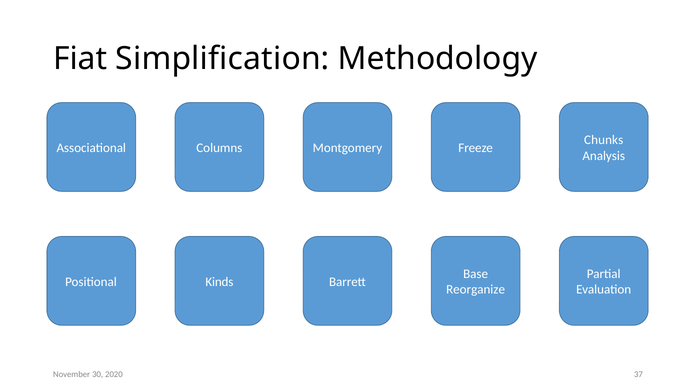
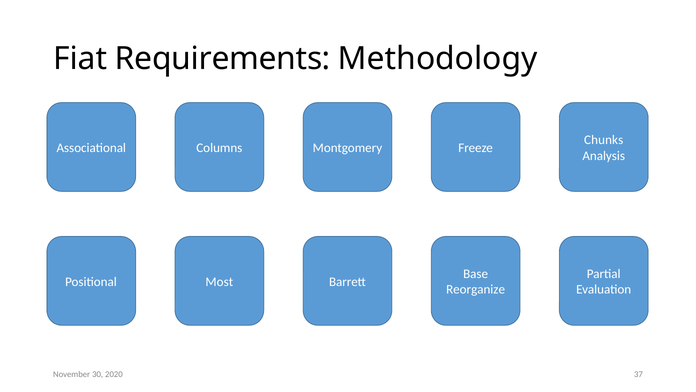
Simplification: Simplification -> Requirements (223, 58)
Kinds: Kinds -> Most (219, 281)
